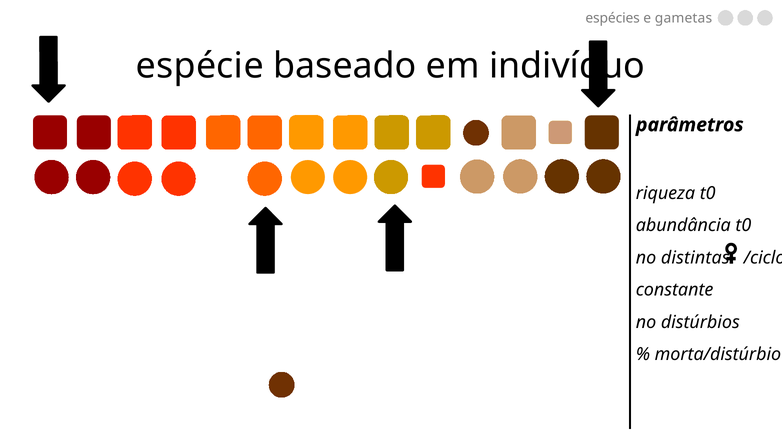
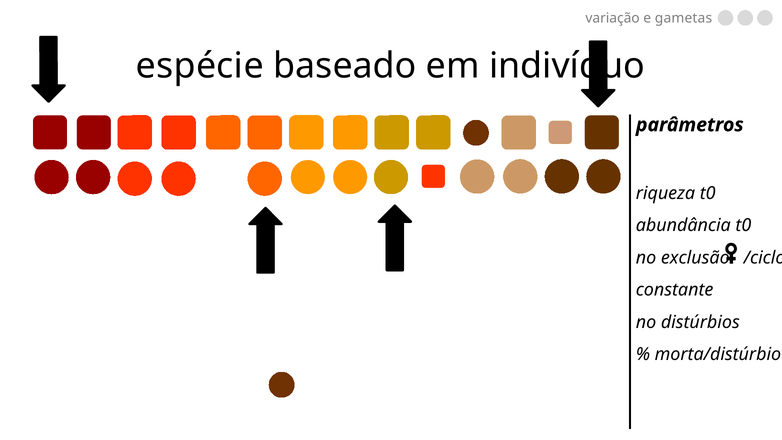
espécies: espécies -> variação (613, 18)
distintas: distintas -> exclusão (695, 258)
